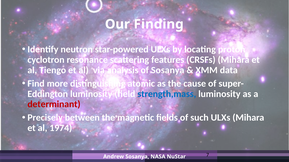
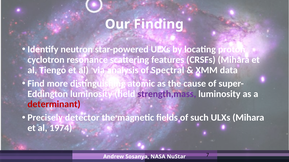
of Sosanya: Sosanya -> Spectral (168, 70)
strength,mass colour: blue -> purple (167, 94)
between: between -> detector (82, 118)
